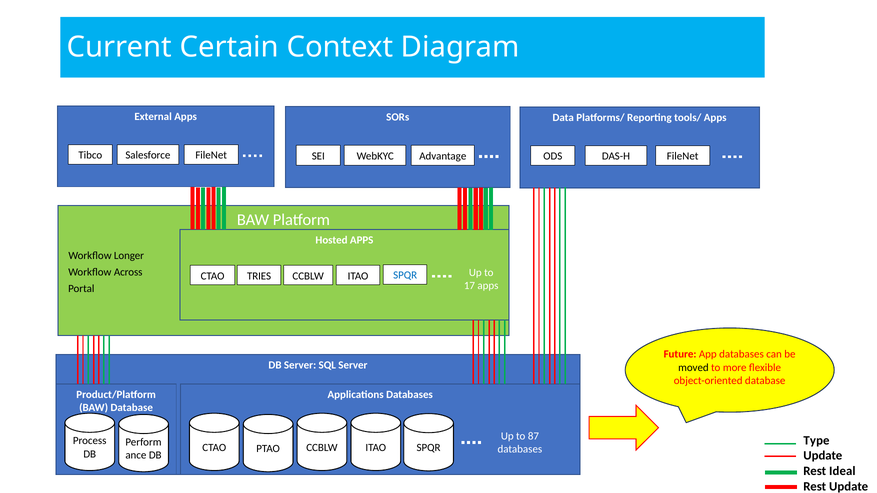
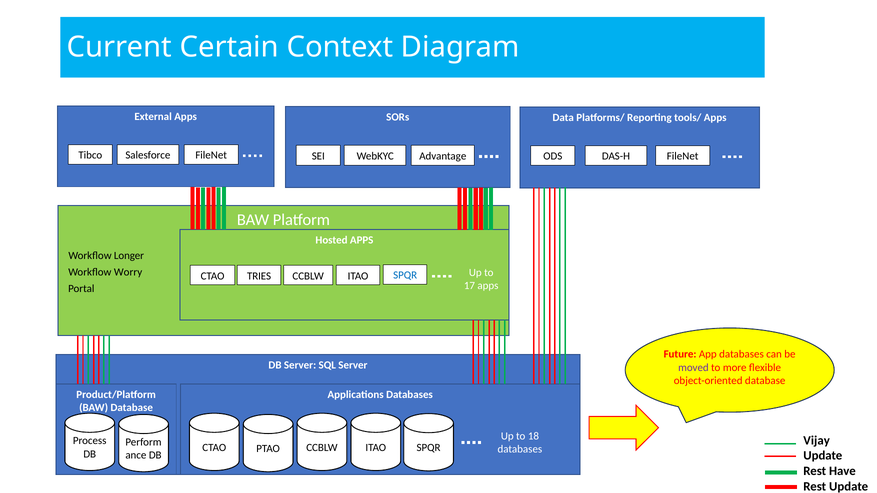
Across: Across -> Worry (128, 273)
moved colour: black -> purple (693, 368)
87: 87 -> 18 (533, 436)
Type: Type -> Vijay (817, 441)
Ideal: Ideal -> Have (842, 471)
